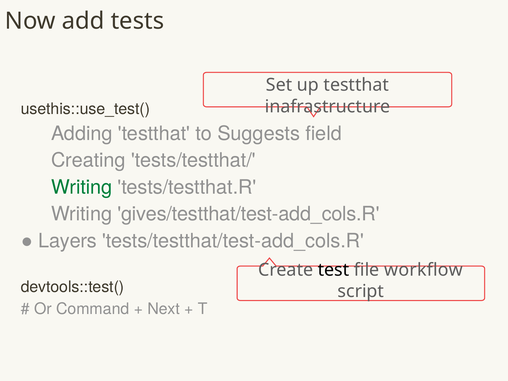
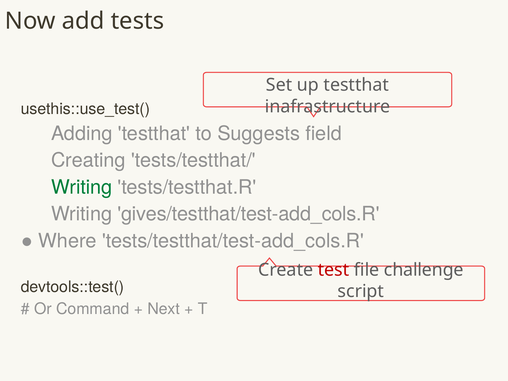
Layers: Layers -> Where (67, 241)
test colour: black -> red (334, 270)
workflow: workflow -> challenge (424, 270)
